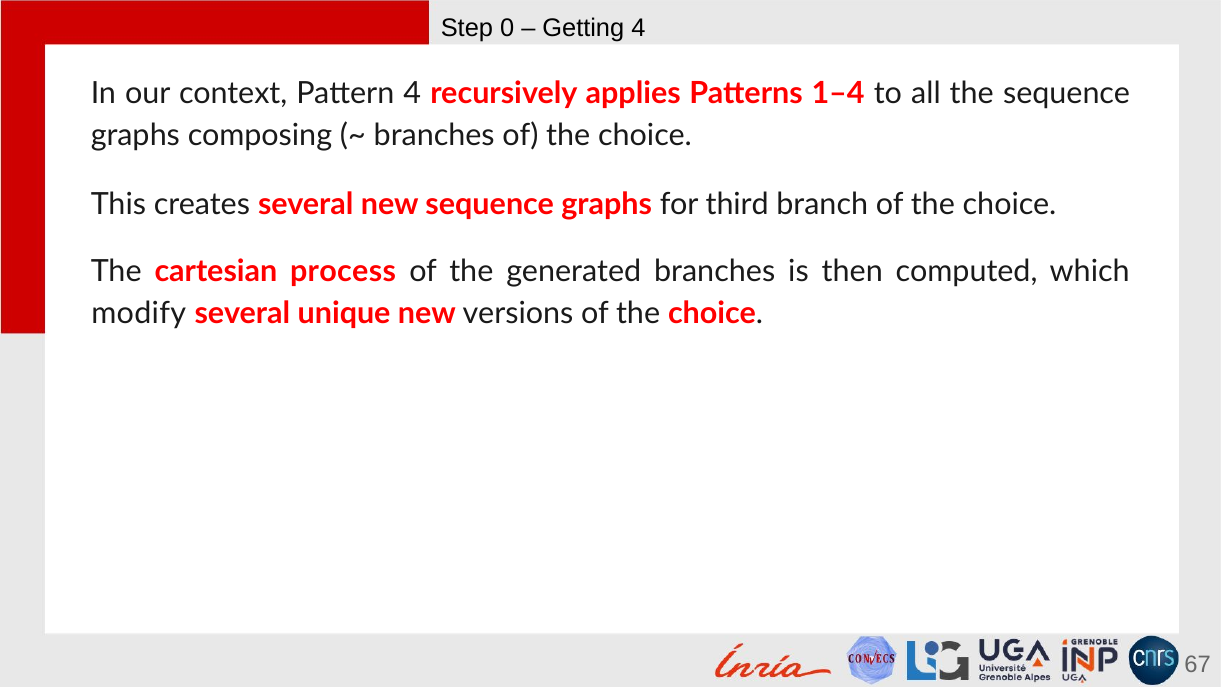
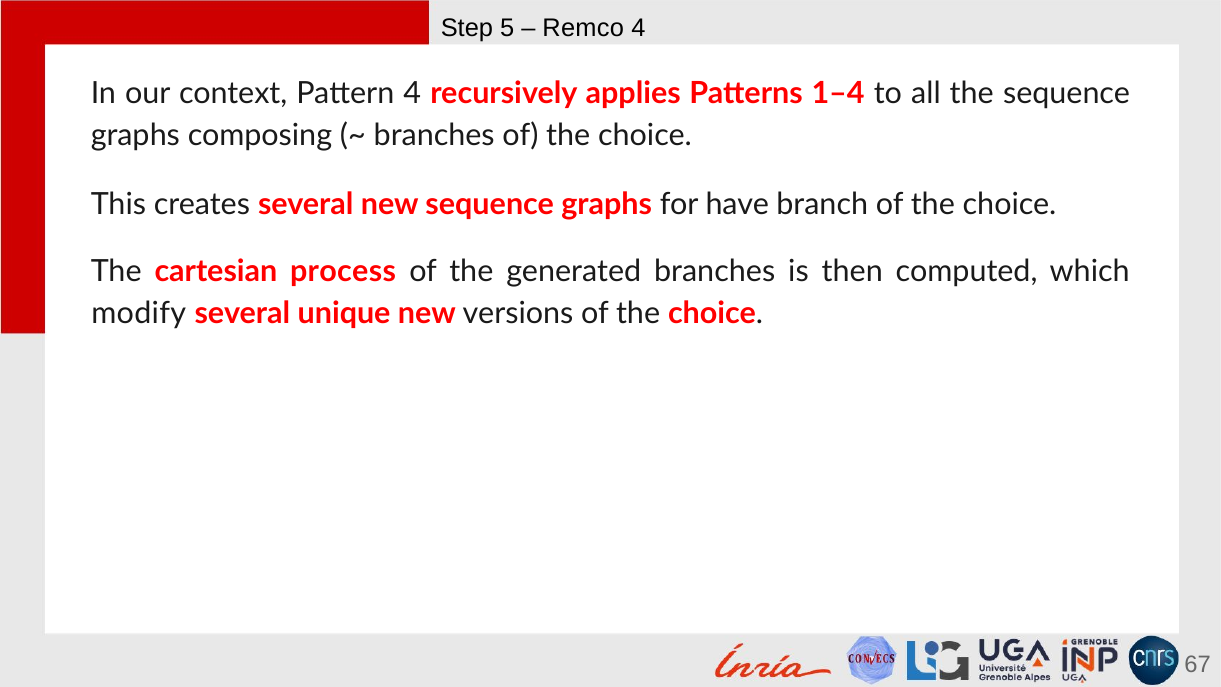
0: 0 -> 5 (507, 28)
Getting: Getting -> Remco (583, 28)
third: third -> have (737, 204)
